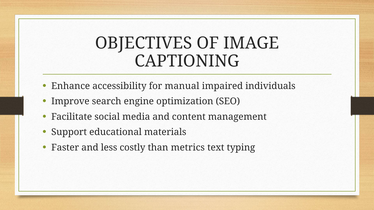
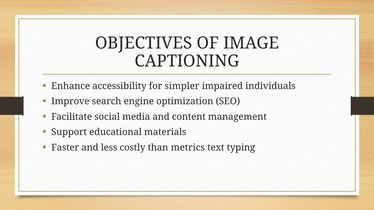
manual: manual -> simpler (182, 86)
